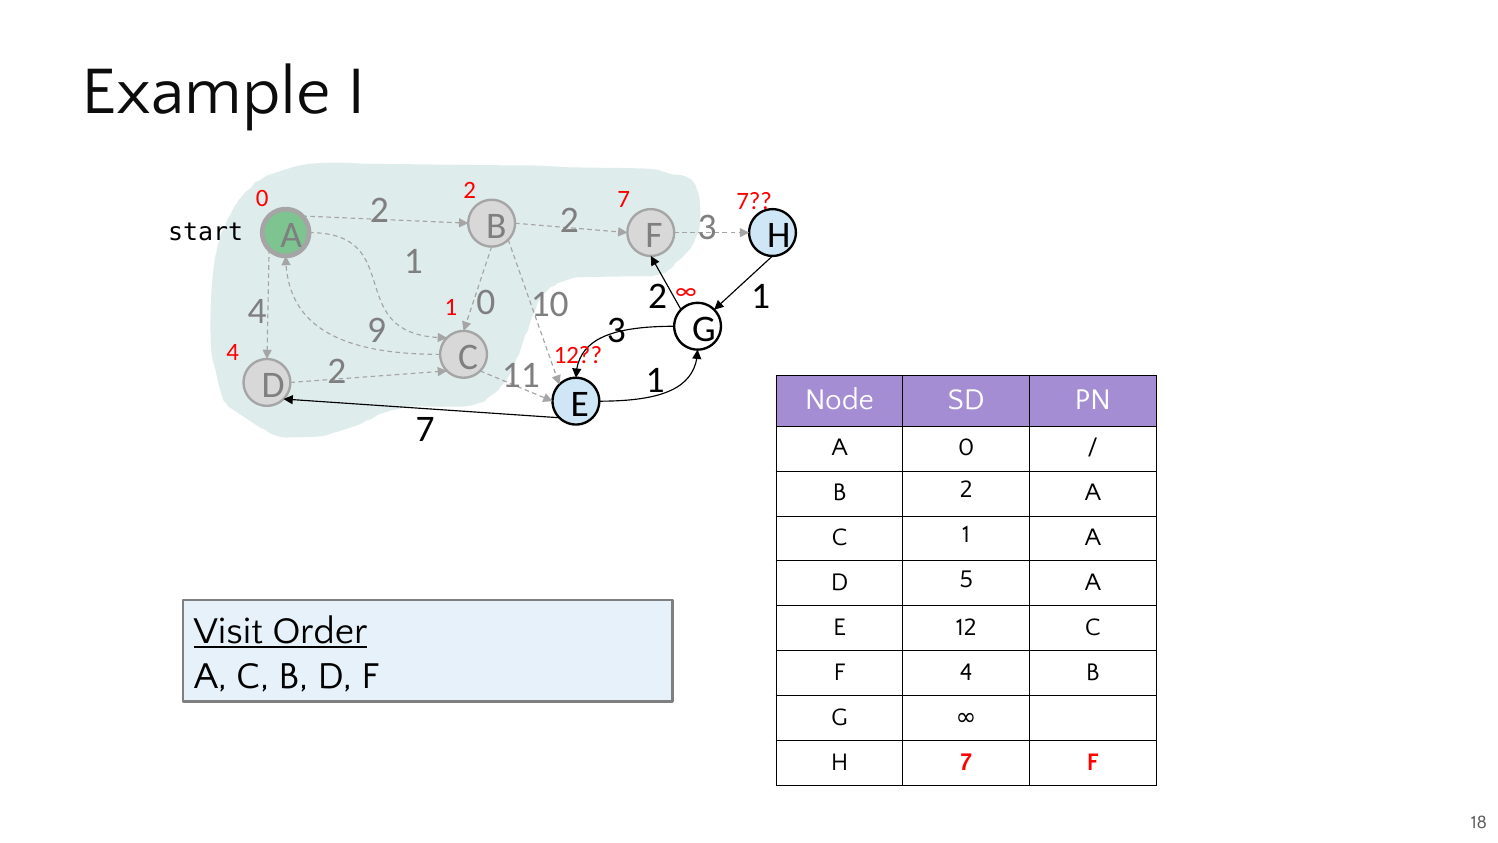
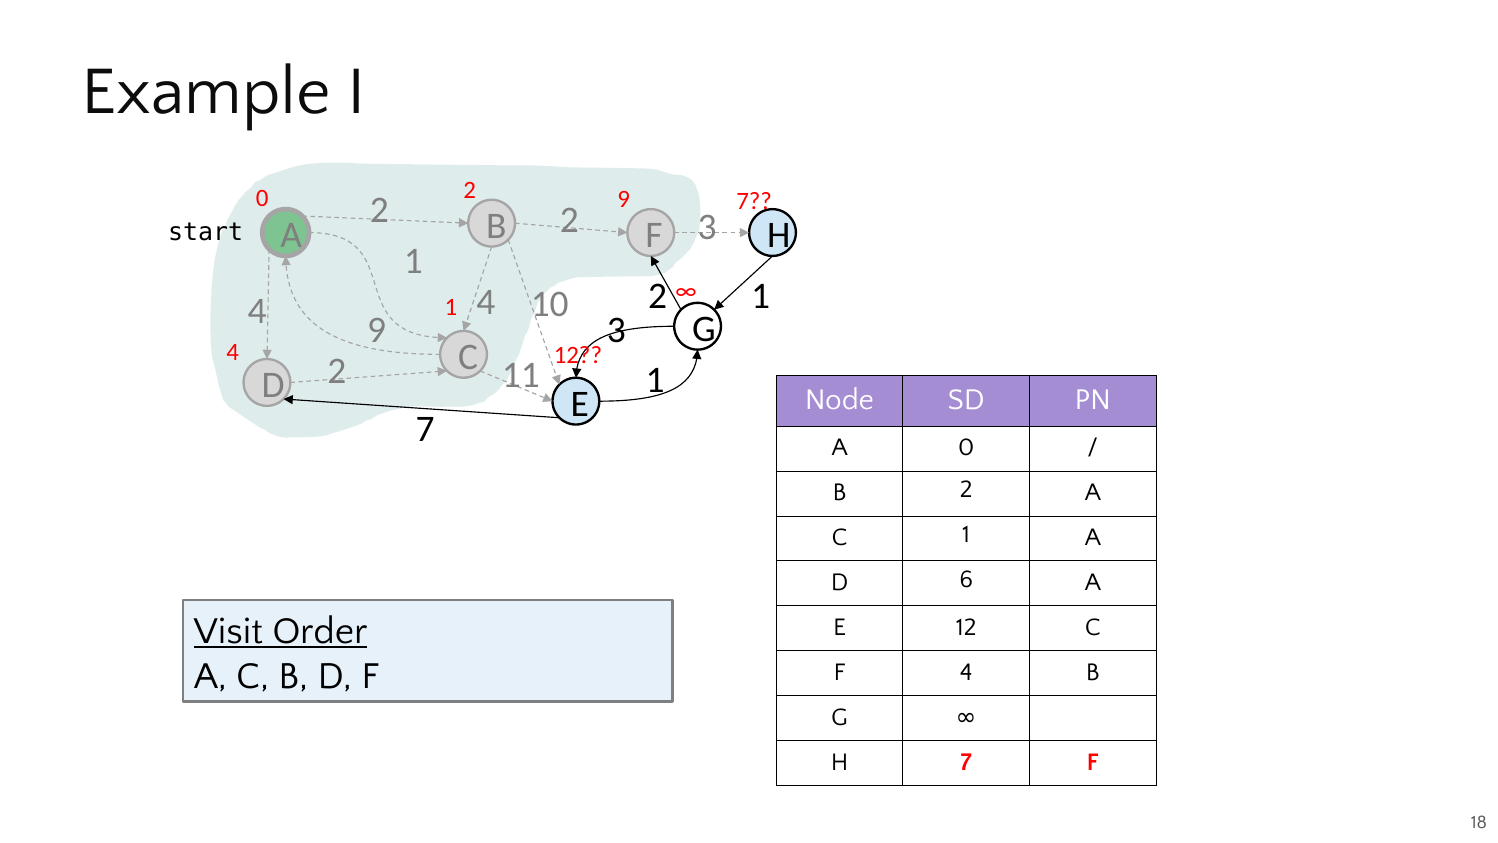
2 7: 7 -> 9 (624, 199)
4 0: 0 -> 4 (486, 302)
5: 5 -> 6 (966, 579)
